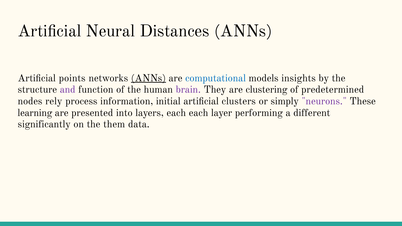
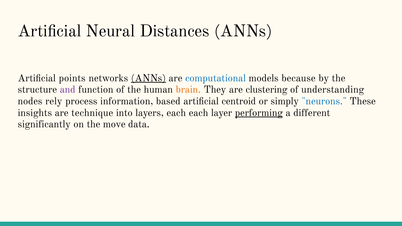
insights: insights -> because (299, 78)
brain colour: purple -> orange (188, 90)
predetermined: predetermined -> understanding (333, 90)
initial: initial -> based (168, 101)
clusters: clusters -> centroid (239, 101)
neurons colour: purple -> blue (324, 101)
learning: learning -> insights (35, 113)
presented: presented -> technique (92, 113)
performing underline: none -> present (259, 113)
them: them -> move (114, 124)
